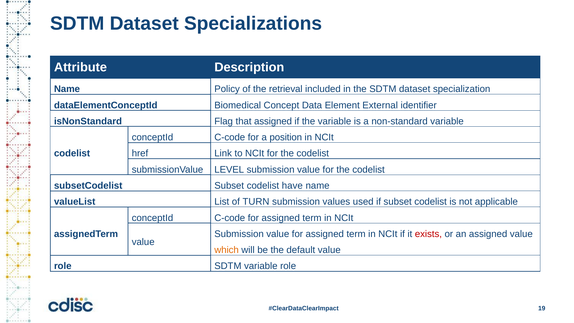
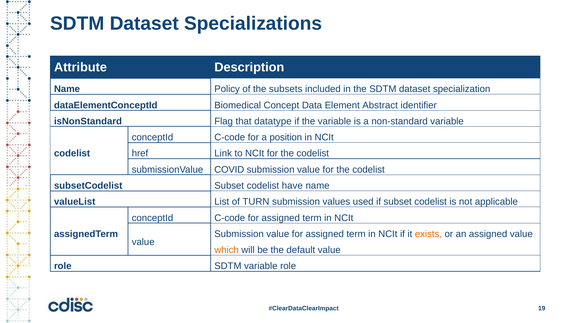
retrieval: retrieval -> subsets (286, 89)
External: External -> Abstract (380, 105)
that assigned: assigned -> datatype (273, 121)
LEVEL: LEVEL -> COVID (229, 170)
exists colour: red -> orange (428, 234)
